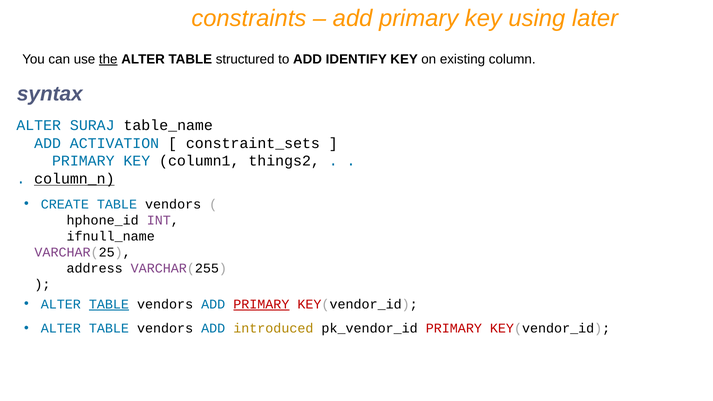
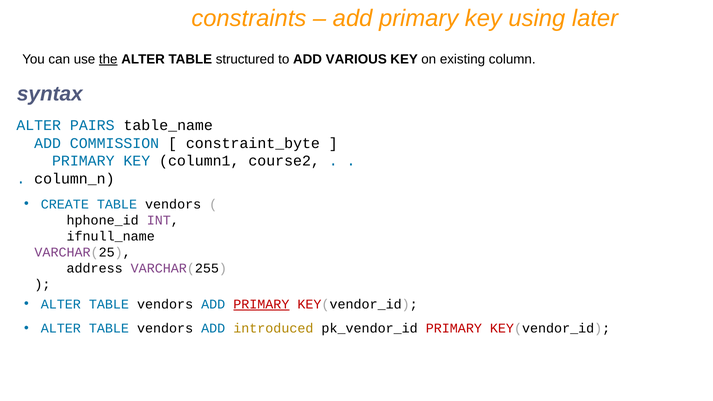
IDENTIFY: IDENTIFY -> VARIOUS (356, 59)
SURAJ: SURAJ -> PAIRS (92, 125)
ACTIVATION: ACTIVATION -> COMMISSION (115, 143)
constraint_sets: constraint_sets -> constraint_byte (253, 143)
things2: things2 -> course2 (284, 161)
column_n underline: present -> none (74, 179)
TABLE underline: present -> none (109, 304)
